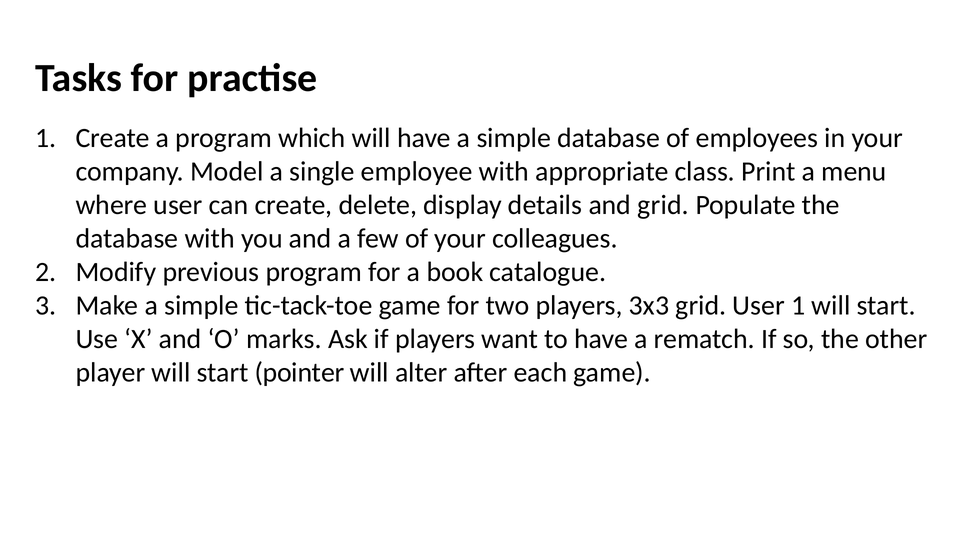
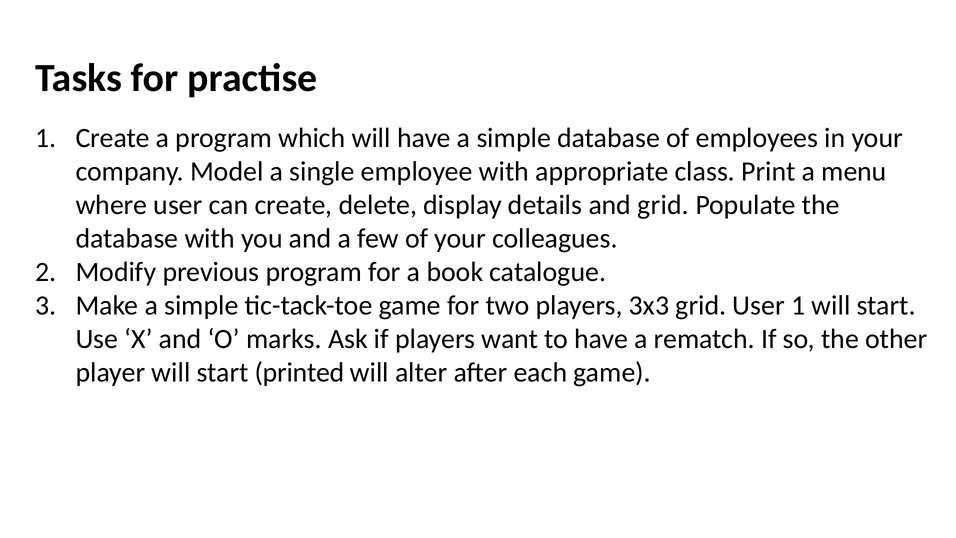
pointer: pointer -> printed (299, 372)
